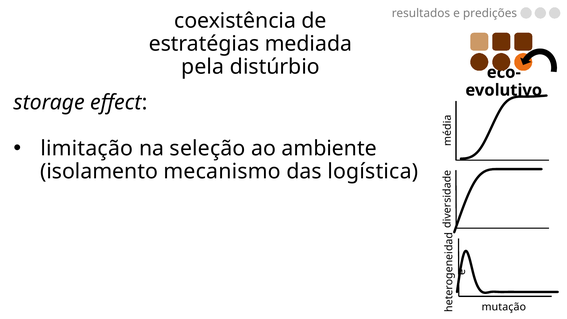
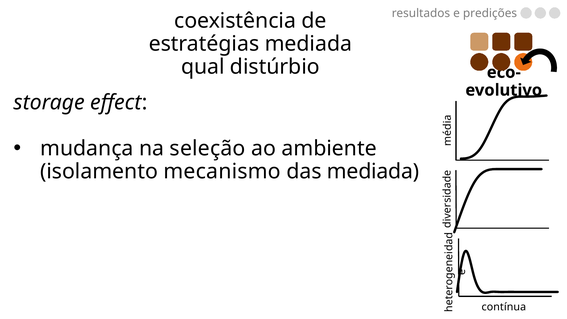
pela: pela -> qual (203, 67)
limitação: limitação -> mudança (87, 148)
das logística: logística -> mediada (373, 171)
mutação: mutação -> contínua (504, 307)
